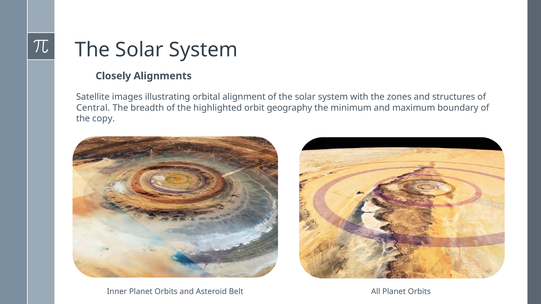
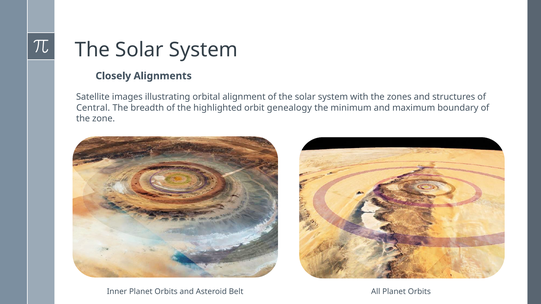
geography: geography -> genealogy (289, 108)
copy: copy -> zone (104, 119)
